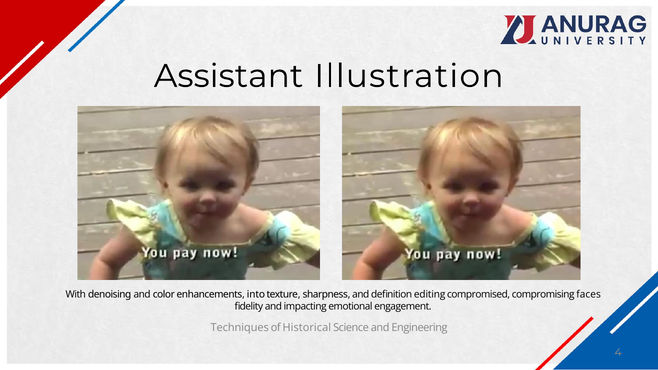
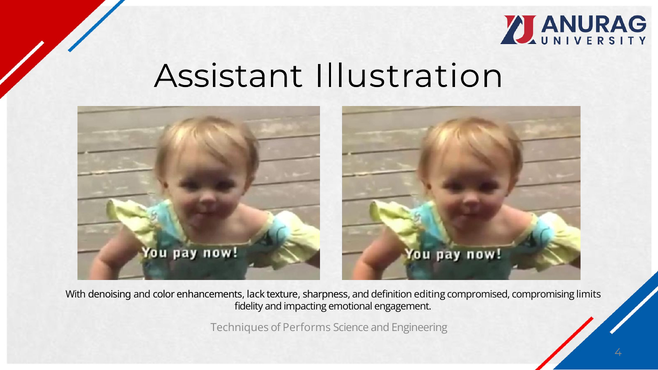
into: into -> lack (256, 295)
faces: faces -> limits (589, 295)
Historical: Historical -> Performs (307, 328)
